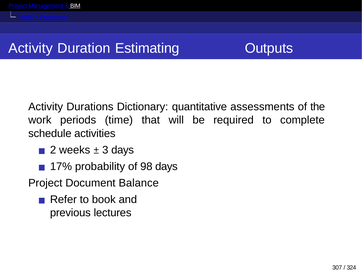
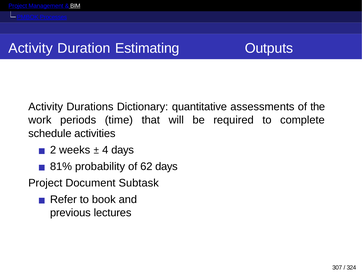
3: 3 -> 4 (105, 150)
17%: 17% -> 81% (61, 166)
98: 98 -> 62 (146, 166)
Balance: Balance -> Subtask (139, 183)
